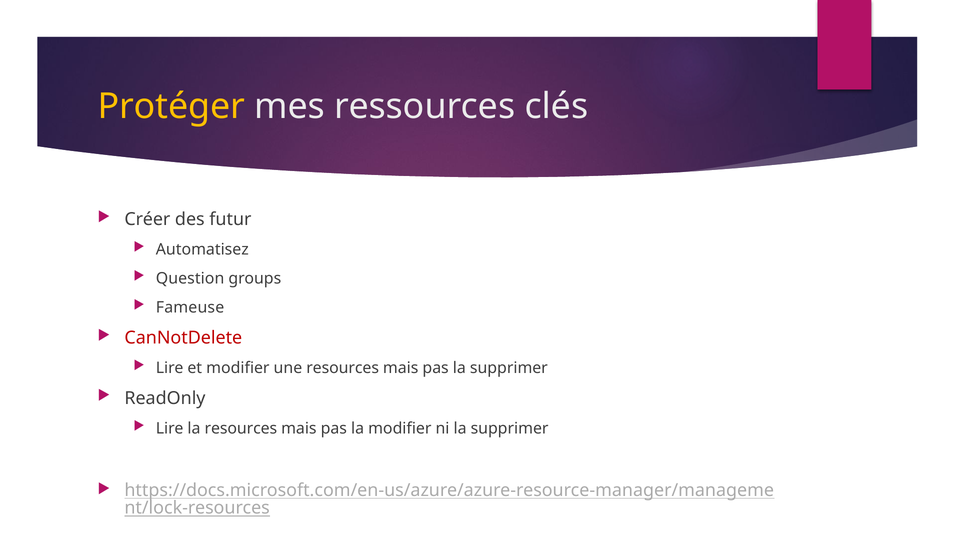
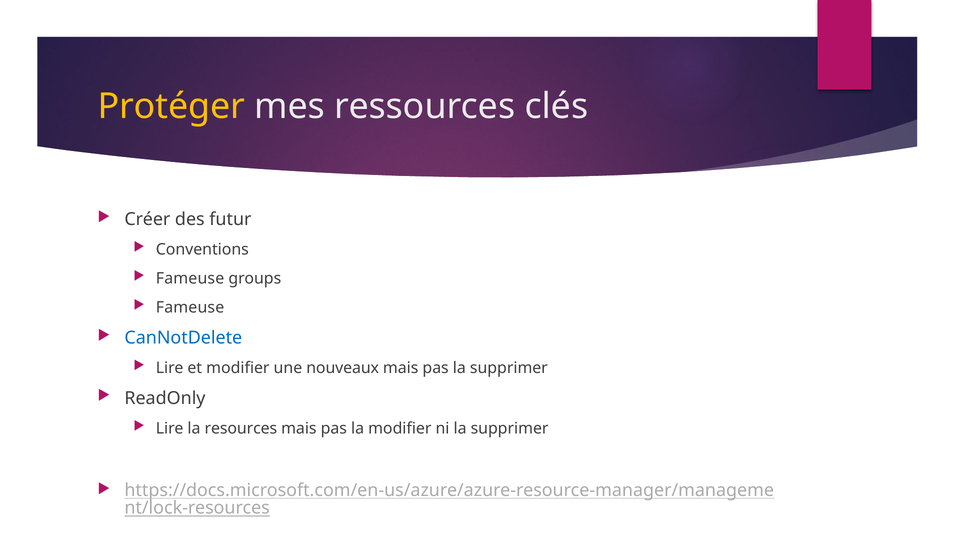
Automatisez: Automatisez -> Conventions (202, 250)
Question: Question -> Fameuse (190, 279)
CanNotDelete colour: red -> blue (183, 338)
une resources: resources -> nouveaux (343, 368)
